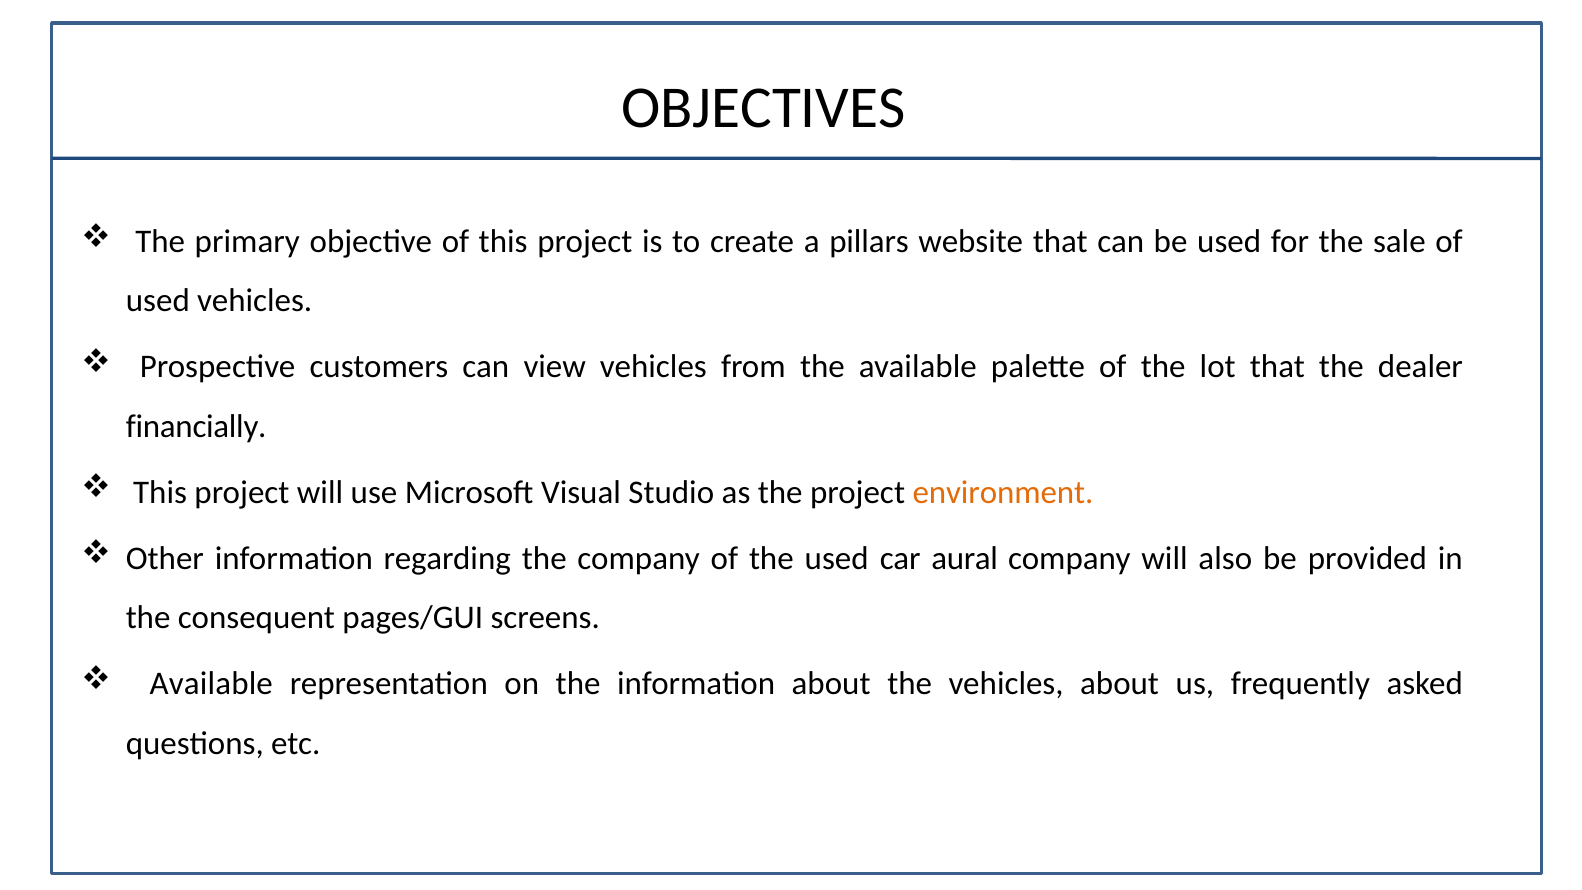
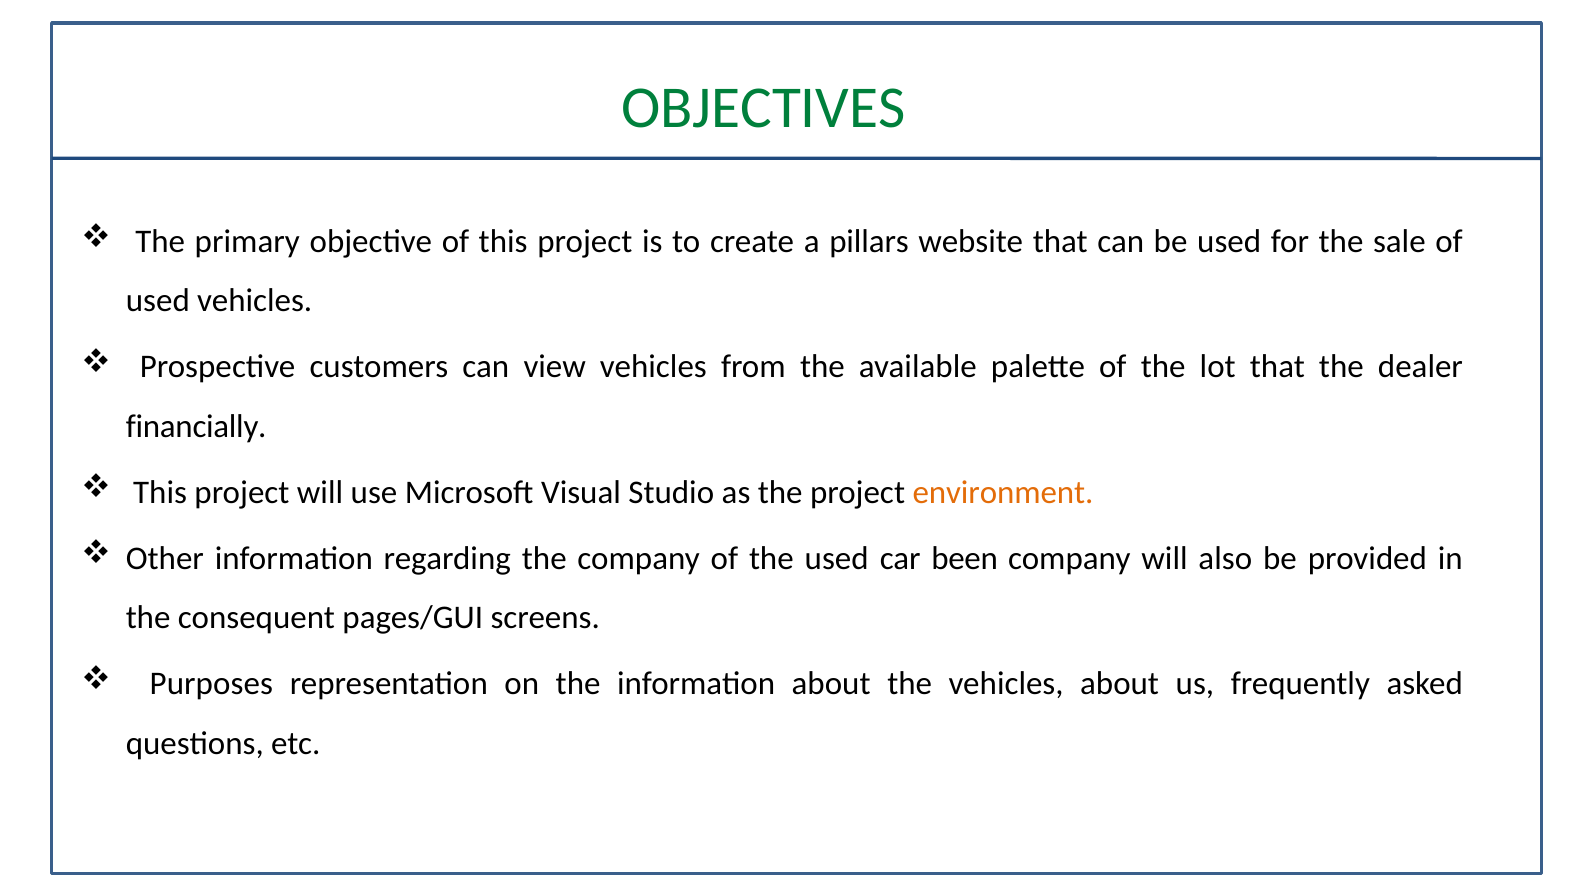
OBJECTIVES colour: black -> green (763, 108)
aural: aural -> been (965, 558)
Available: Available -> Purposes (211, 684)
